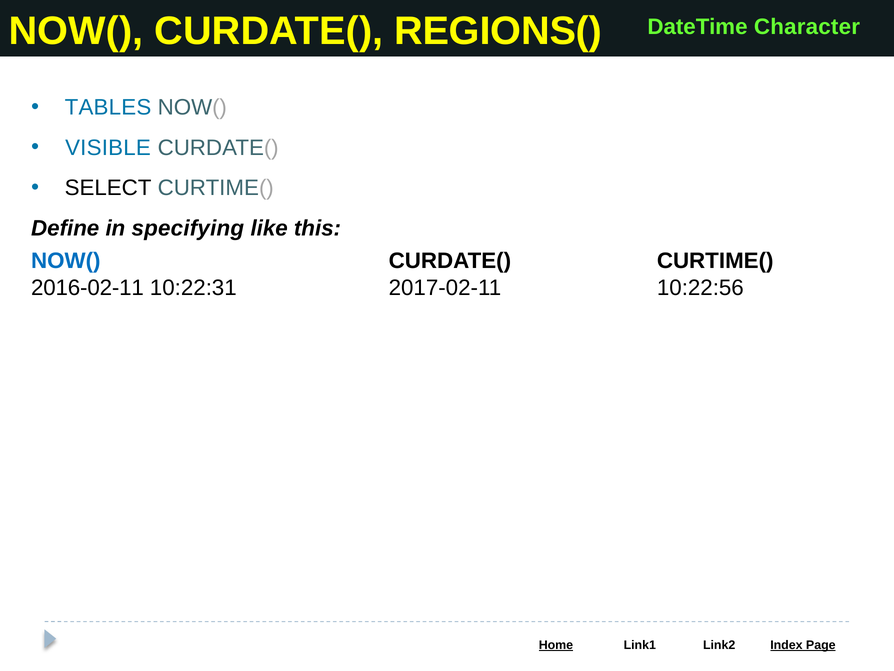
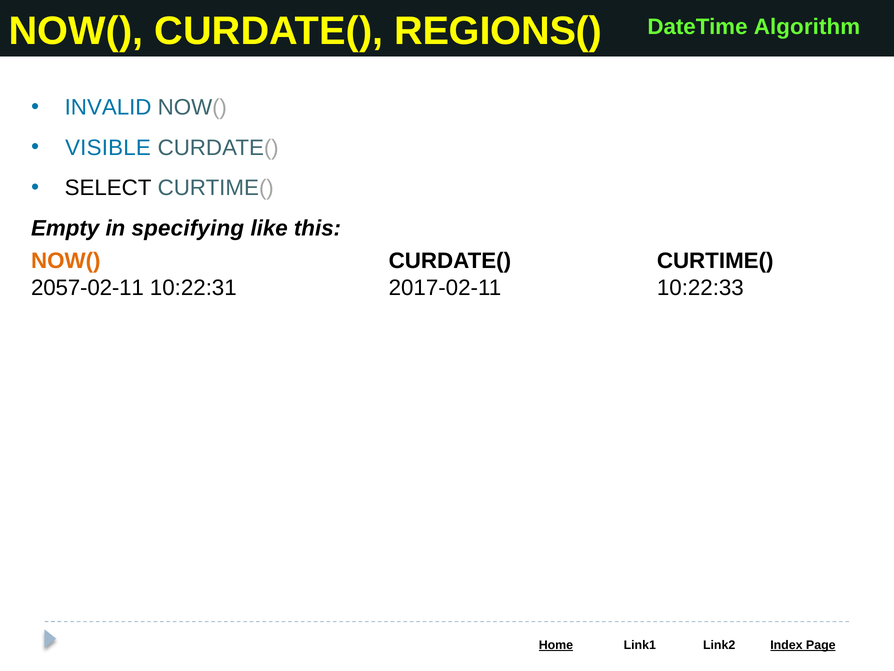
Character: Character -> Algorithm (807, 27)
TABLES: TABLES -> INVALID (108, 107)
Define: Define -> Empty (65, 228)
NOW( colour: blue -> orange (66, 261)
2016-02-11: 2016-02-11 -> 2057-02-11 (87, 288)
10:22:56: 10:22:56 -> 10:22:33 (700, 288)
